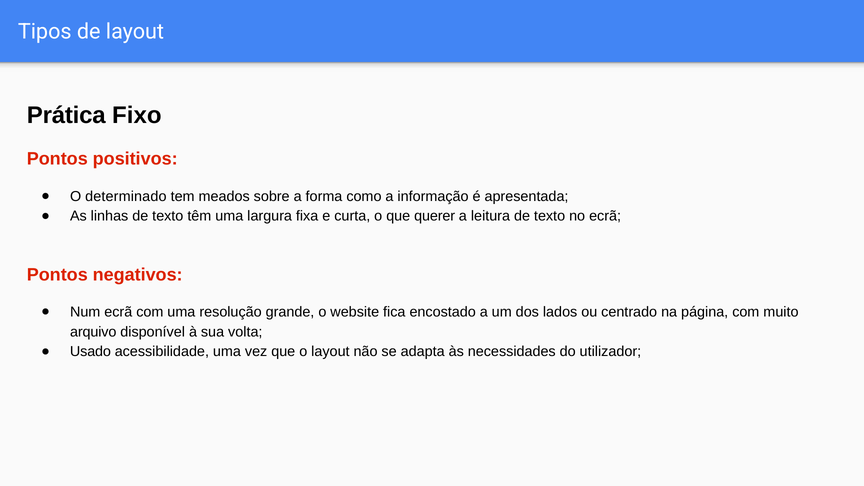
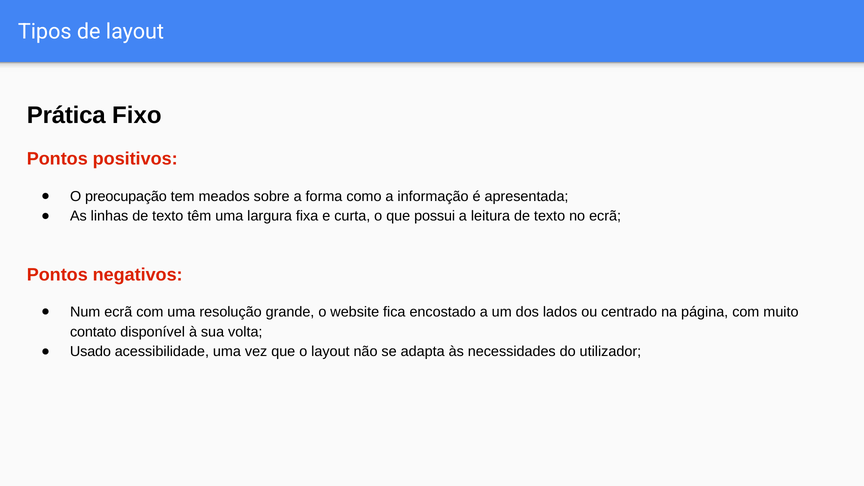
determinado: determinado -> preocupação (126, 196)
querer: querer -> possui (435, 216)
arquivo: arquivo -> contato (93, 332)
